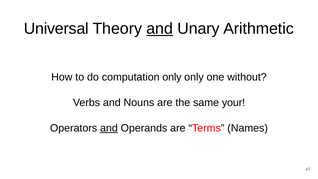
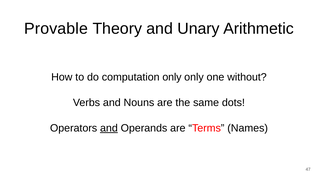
Universal: Universal -> Provable (56, 29)
and underline: present -> none (160, 29)
your: your -> dots (233, 103)
